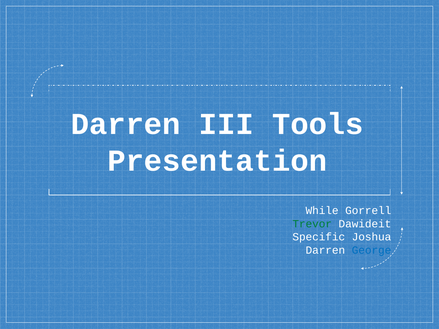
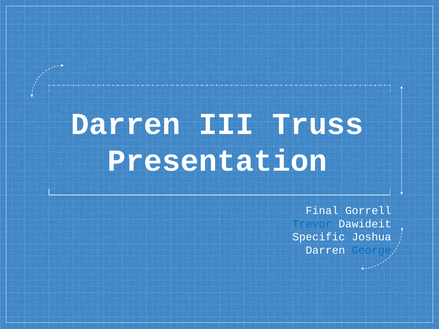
Tools: Tools -> Truss (318, 124)
While: While -> Final (322, 211)
Trevor colour: green -> blue (312, 224)
